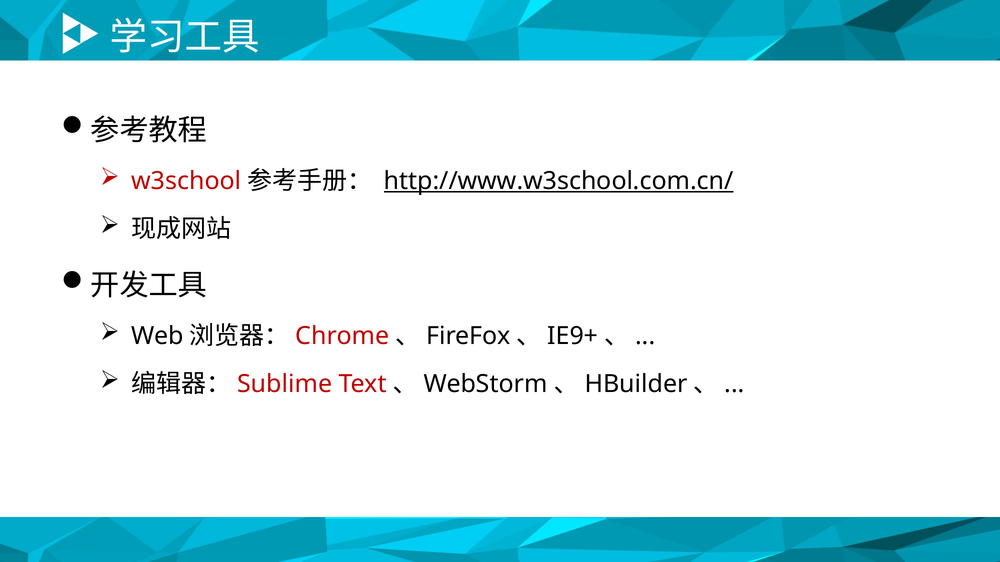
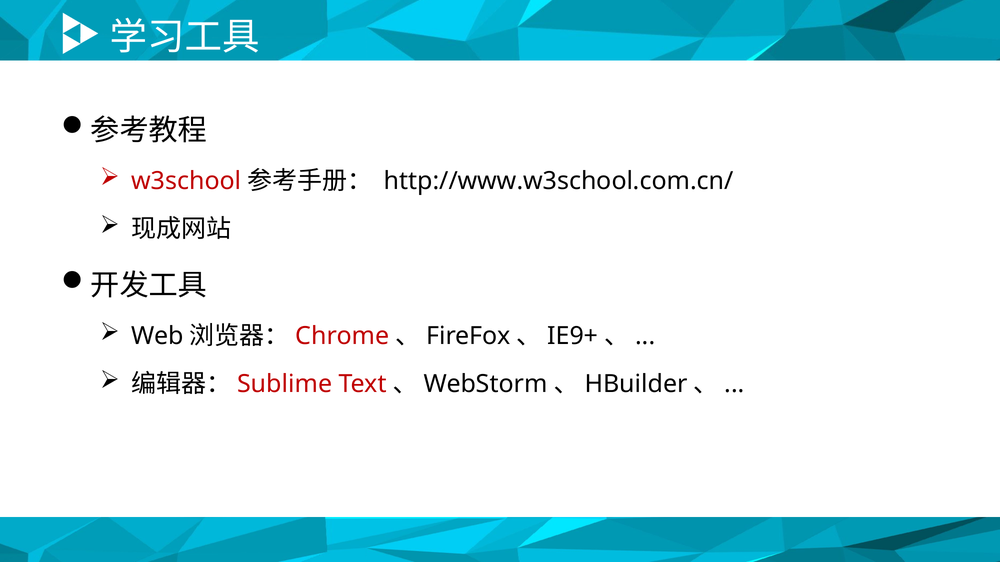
http://www.w3school.com.cn/ underline: present -> none (559, 181)
